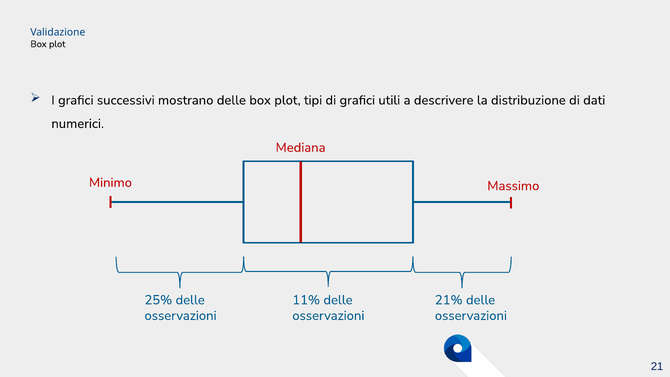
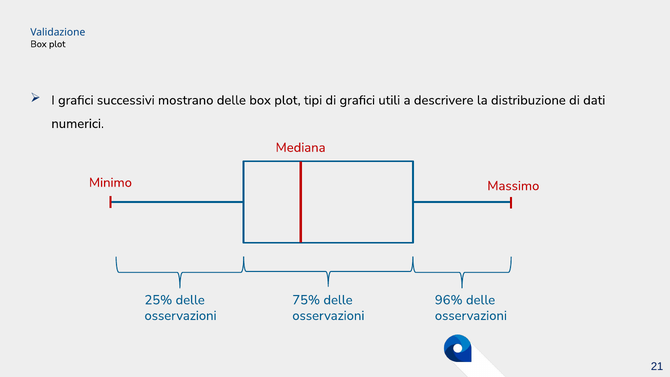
11%: 11% -> 75% (306, 300)
21%: 21% -> 96% (449, 300)
